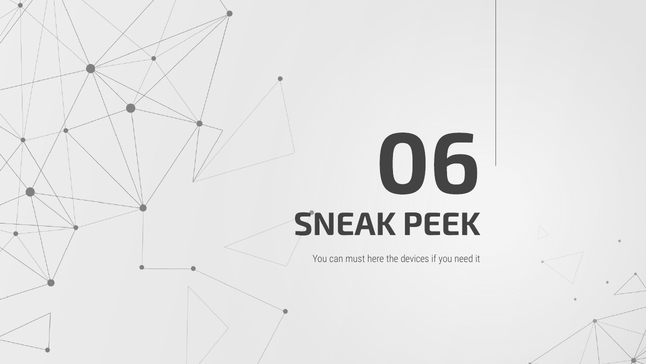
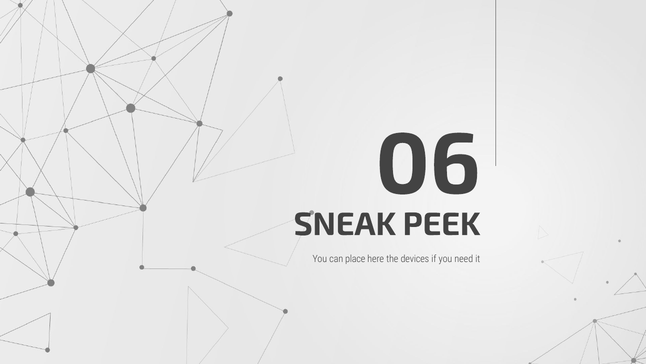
must: must -> place (355, 259)
